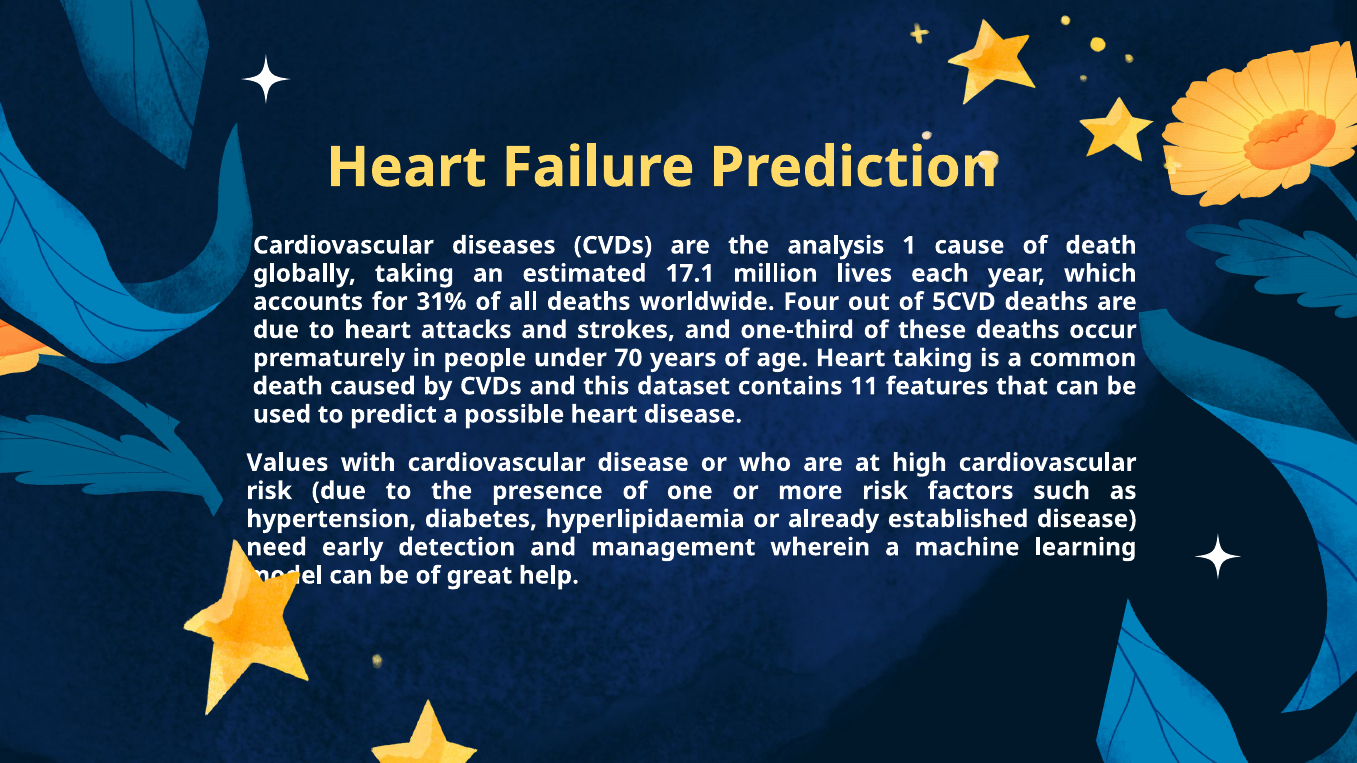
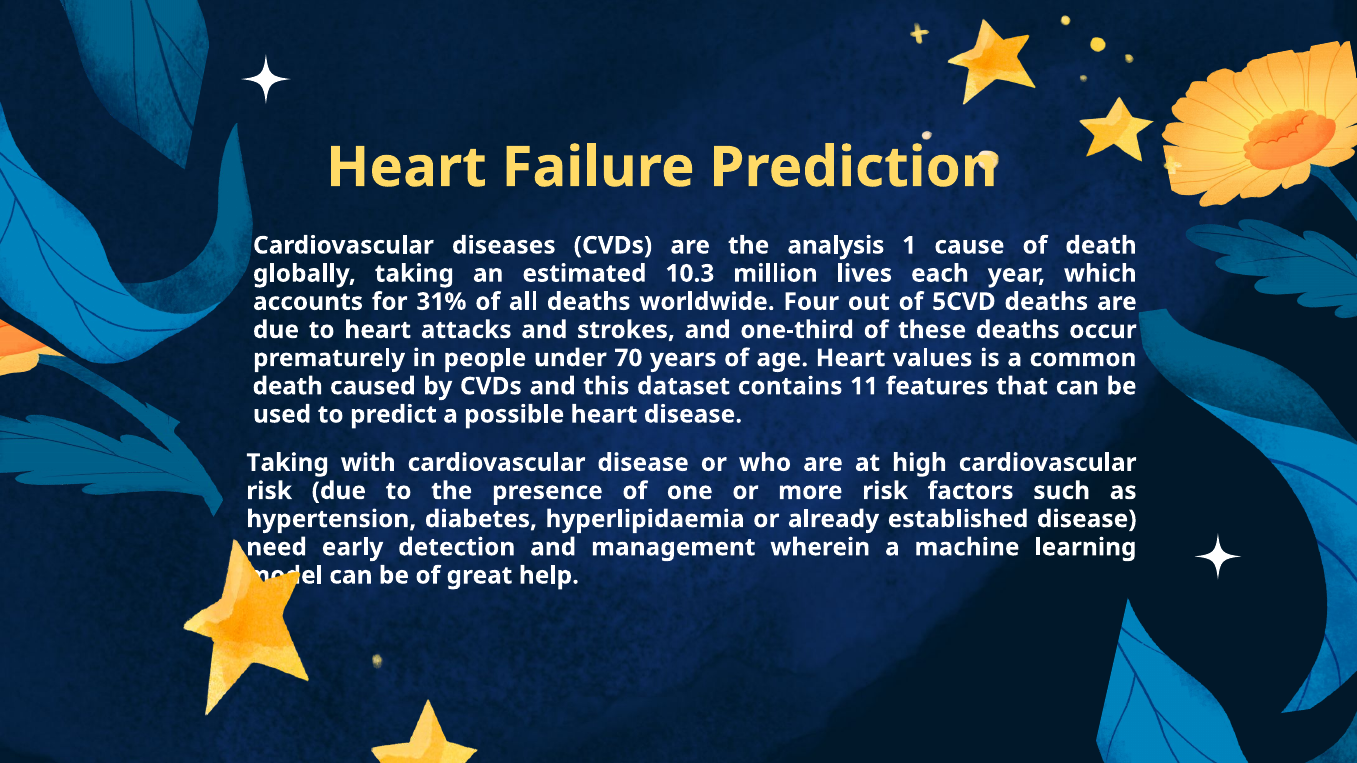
17.1: 17.1 -> 10.3 (690, 274)
Heart taking: taking -> values (933, 358)
Values: Values -> Taking (288, 463)
